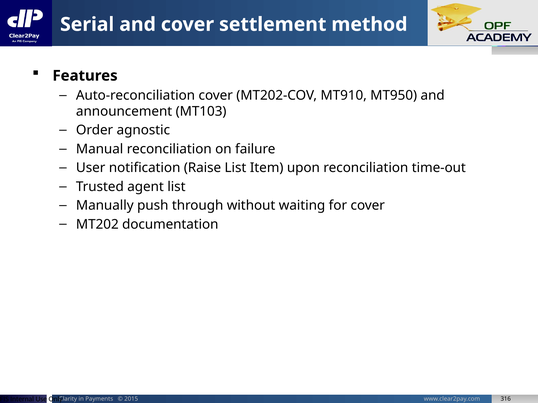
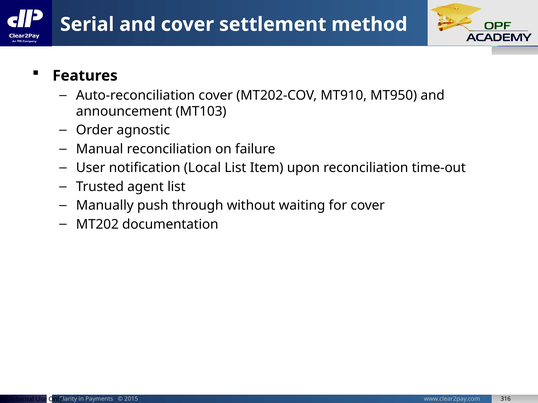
Raise: Raise -> Local (202, 168)
